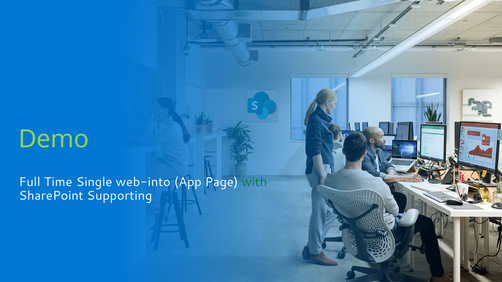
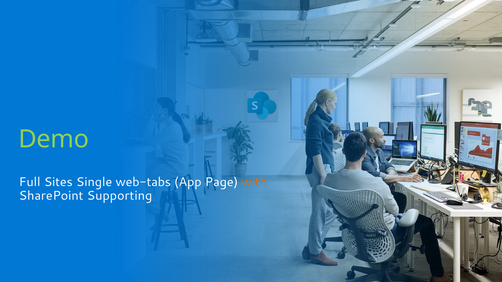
Time: Time -> Sites (58, 182)
web-into: web-into -> web-tabs (143, 182)
with colour: green -> orange (254, 182)
